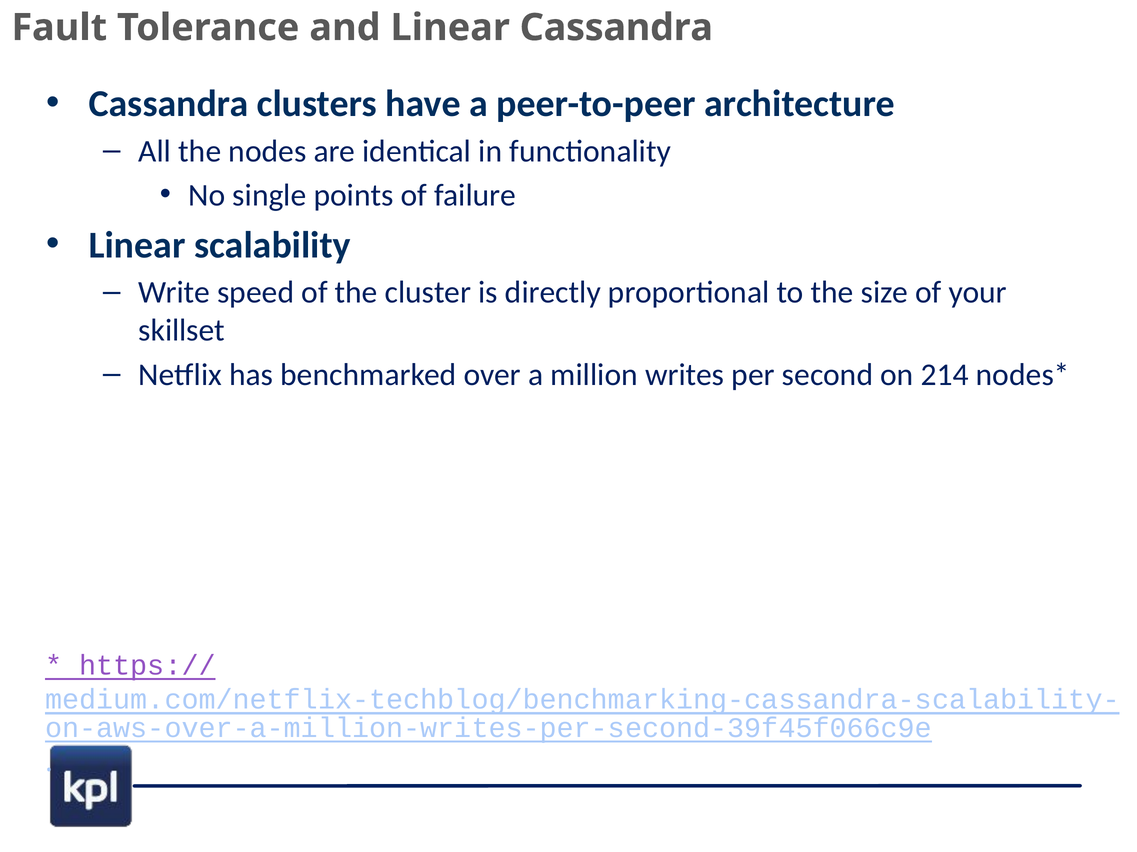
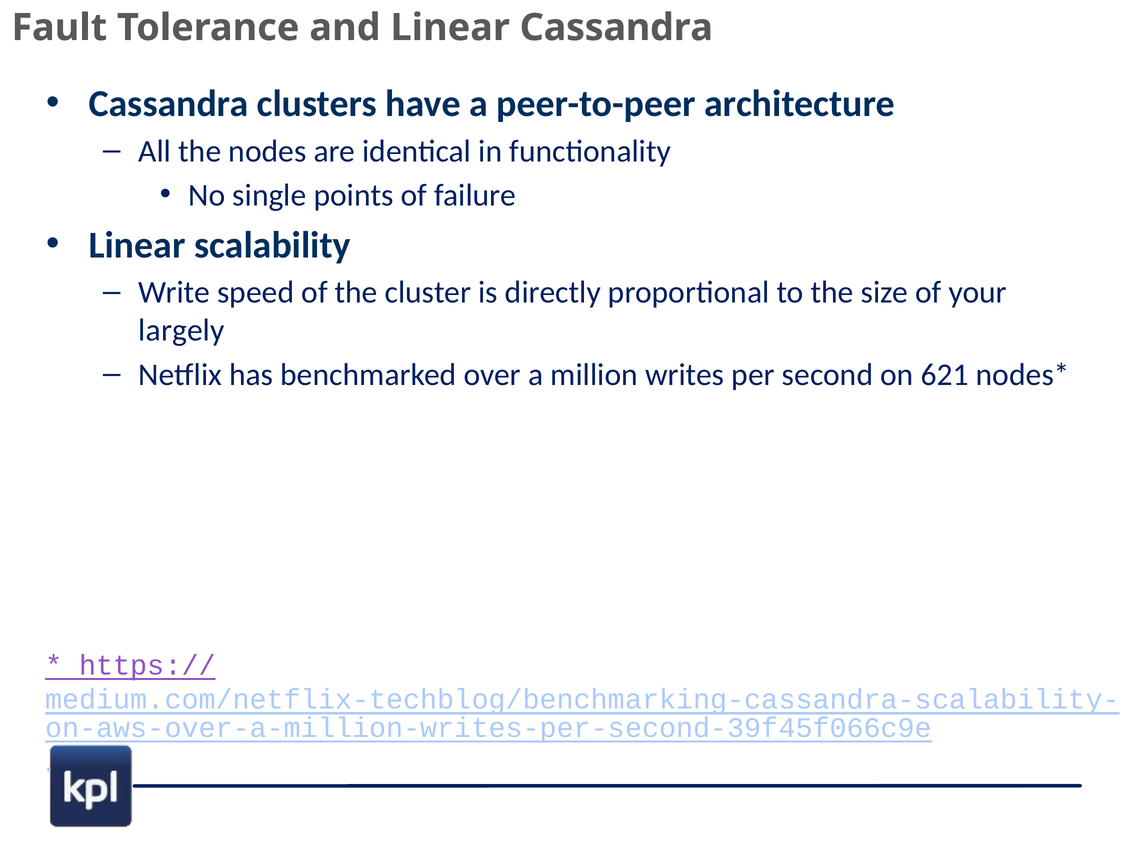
skillset: skillset -> largely (182, 331)
214: 214 -> 621 (945, 375)
